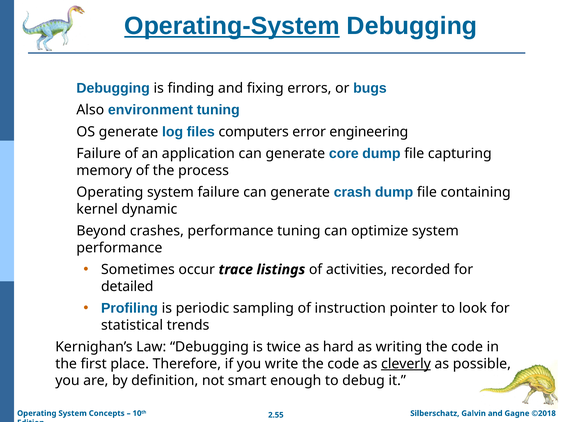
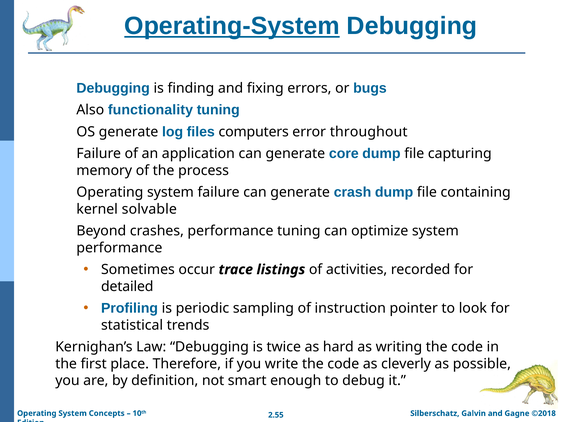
environment: environment -> functionality (150, 110)
engineering: engineering -> throughout (369, 132)
dynamic: dynamic -> solvable (149, 209)
cleverly underline: present -> none (406, 364)
